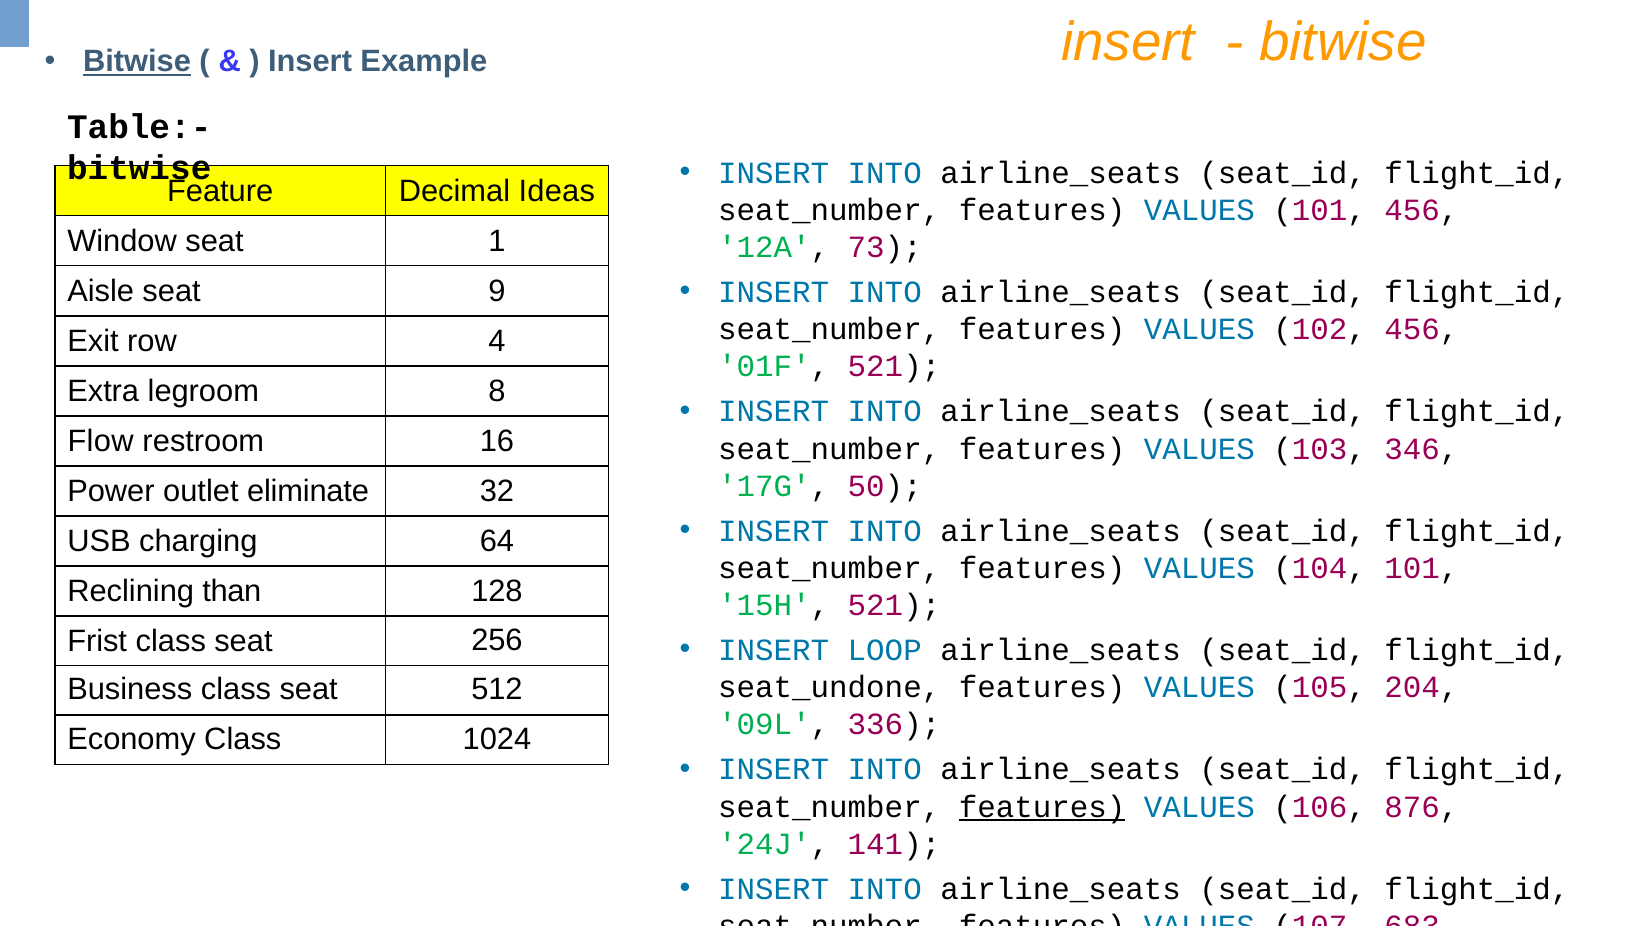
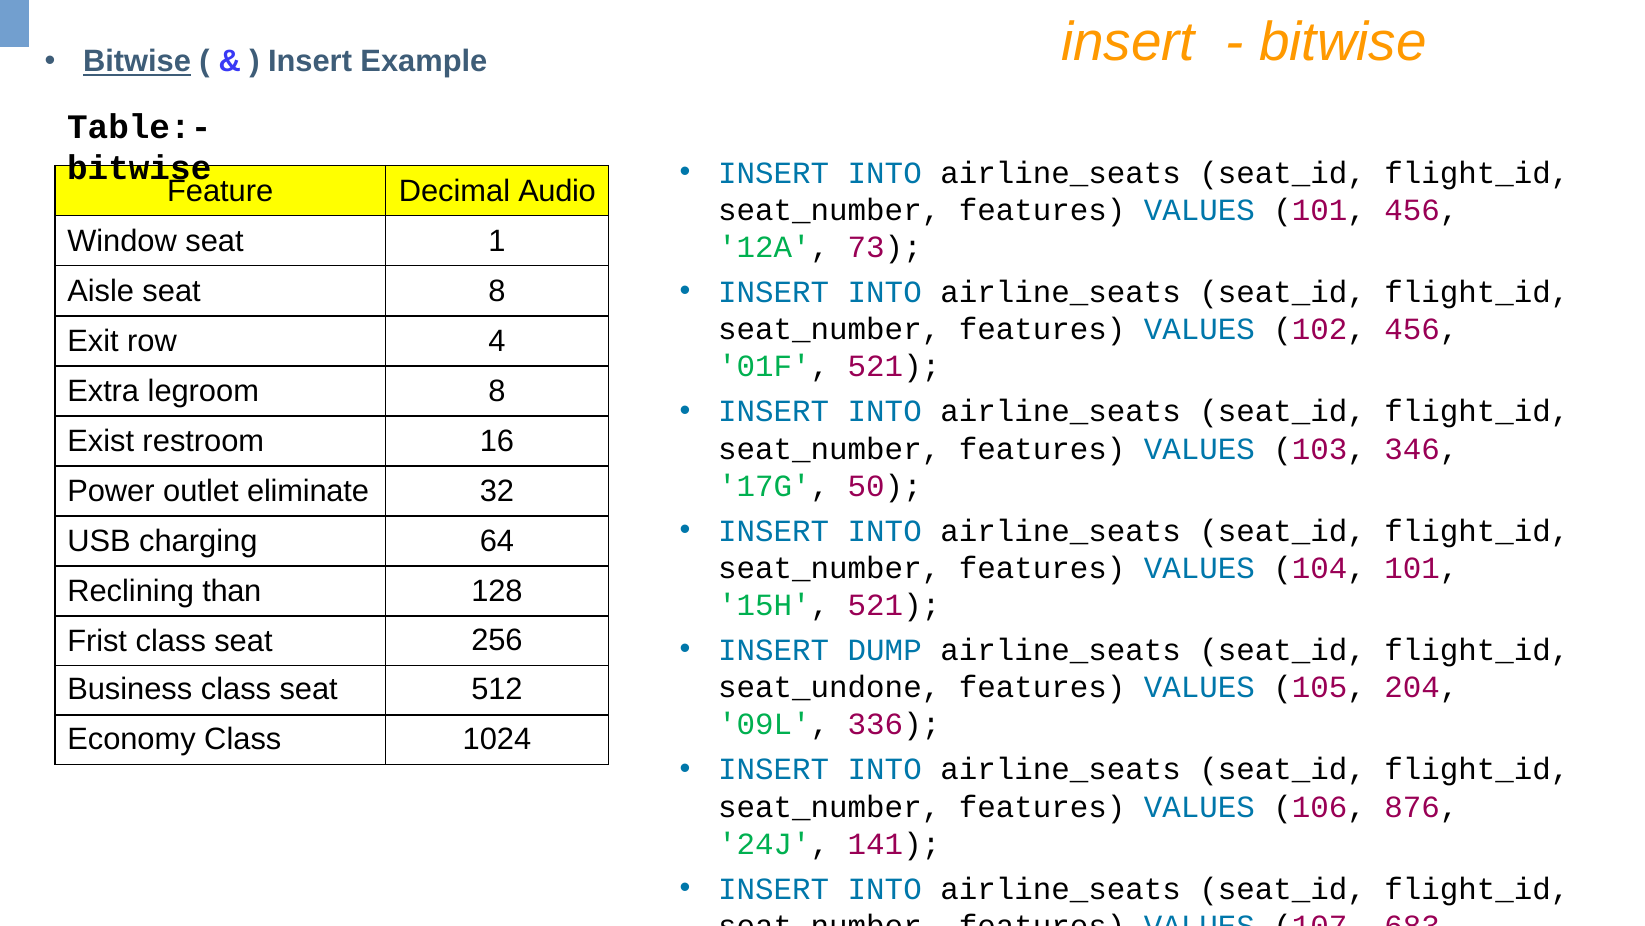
Ideas: Ideas -> Audio (557, 191)
seat 9: 9 -> 8 (497, 291)
Flow: Flow -> Exist (101, 441)
LOOP: LOOP -> DUMP (885, 650)
features underline: present -> none (1042, 806)
